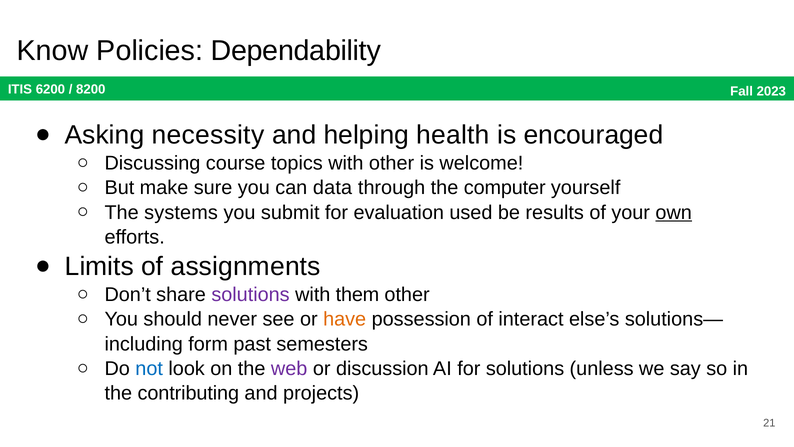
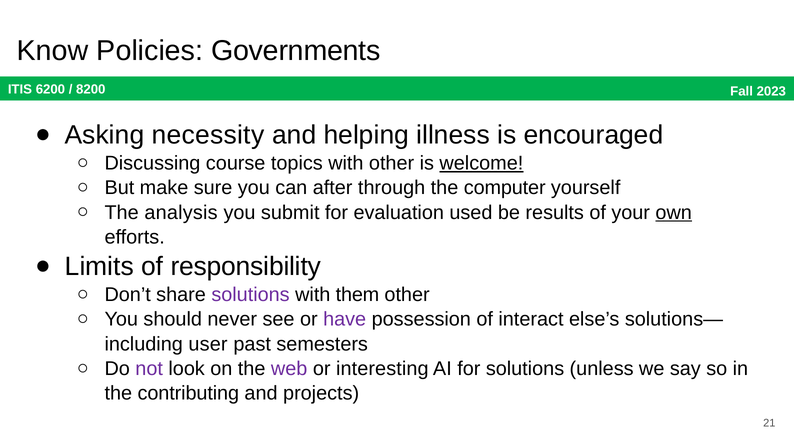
Dependability: Dependability -> Governments (296, 51)
health: health -> illness (453, 135)
welcome underline: none -> present (481, 163)
data: data -> after (333, 188)
systems: systems -> analysis (181, 212)
assignments: assignments -> responsibility (246, 266)
have colour: orange -> purple (345, 319)
form: form -> user (208, 344)
not colour: blue -> purple (149, 368)
discussion: discussion -> interesting (382, 368)
